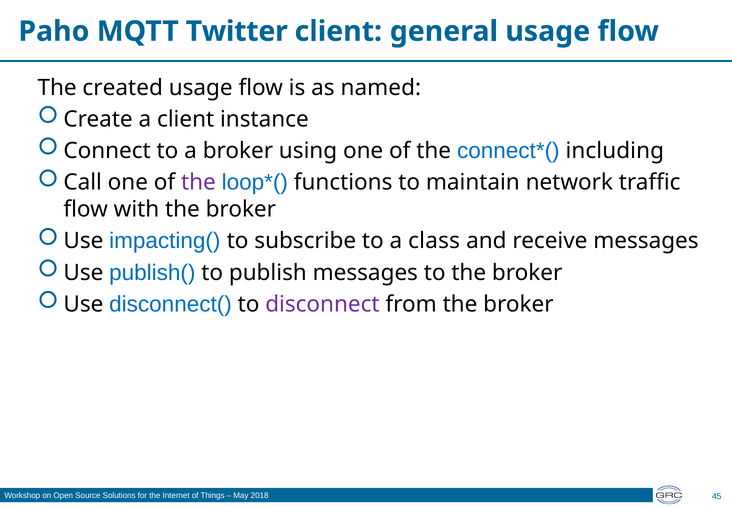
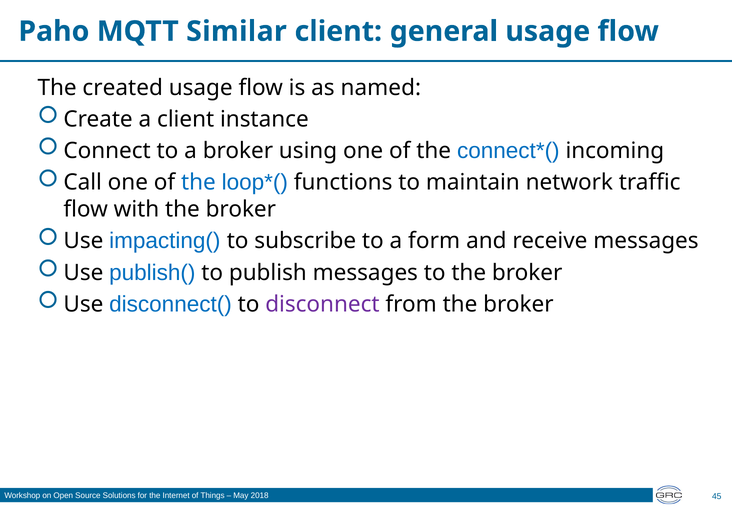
Twitter: Twitter -> Similar (236, 31)
including: including -> incoming (615, 151)
the colour: purple -> blue (198, 182)
class: class -> form (434, 241)
